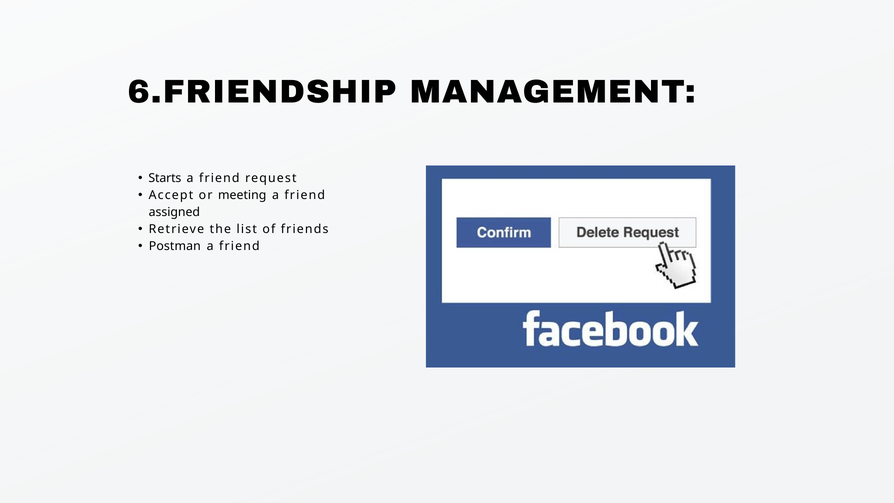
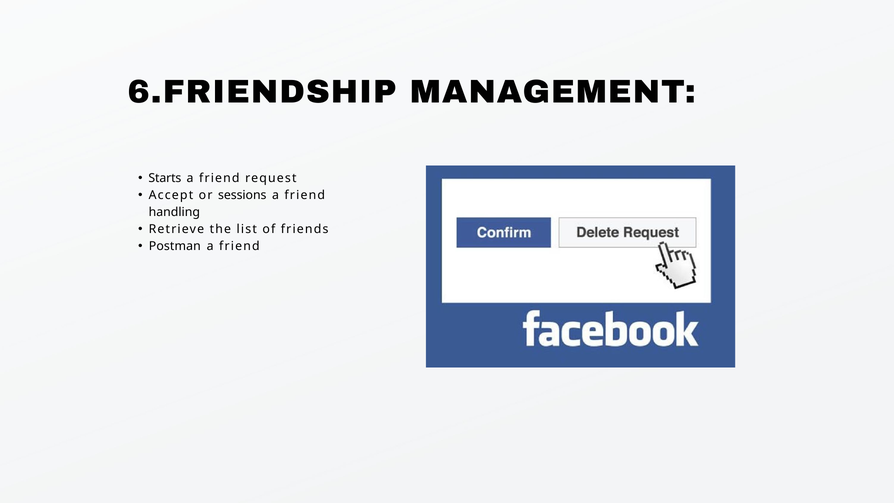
meeting: meeting -> sessions (242, 195)
assigned: assigned -> handling (174, 212)
